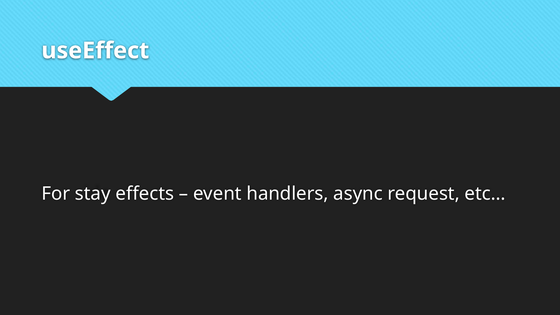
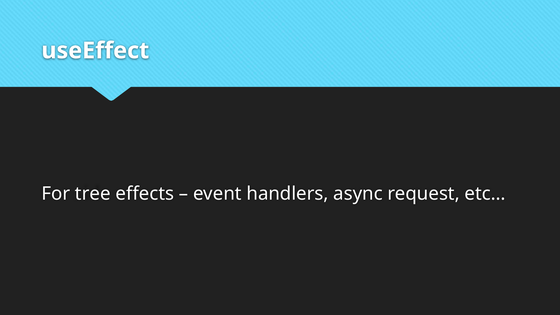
stay: stay -> tree (93, 194)
